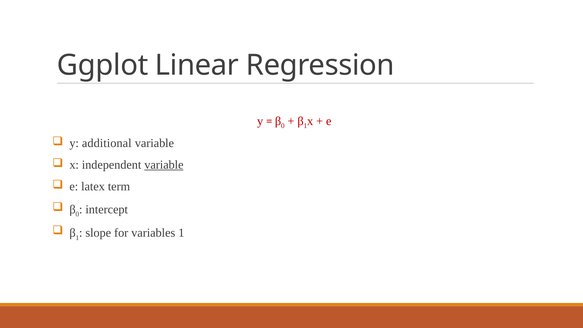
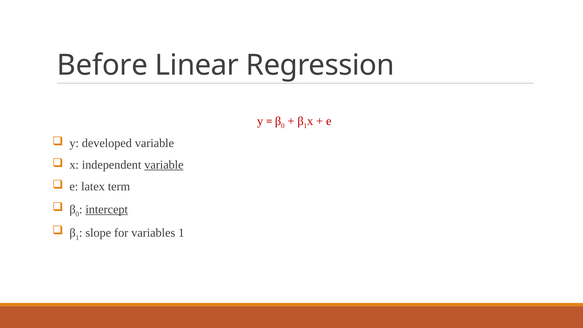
Ggplot: Ggplot -> Before (102, 65)
additional: additional -> developed (107, 143)
intercept underline: none -> present (107, 209)
